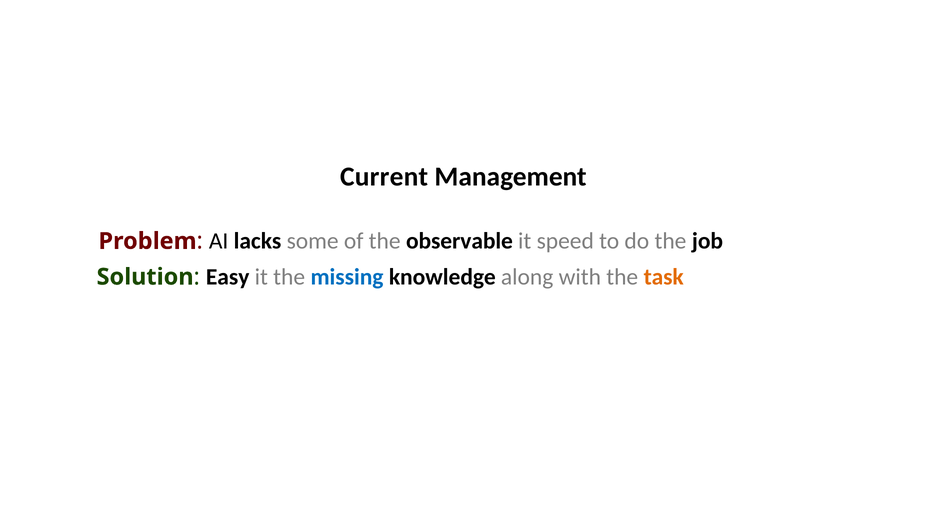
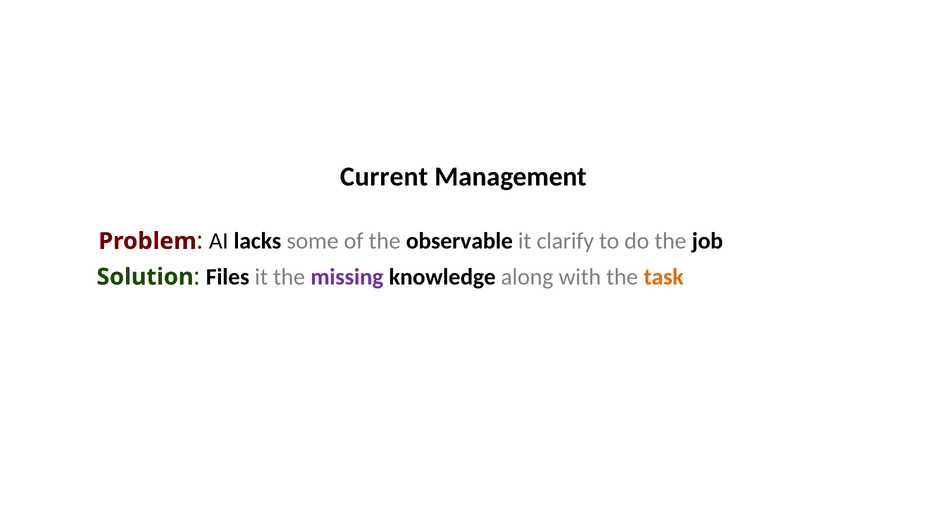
speed: speed -> clarify (565, 241)
Easy: Easy -> Files (228, 277)
missing colour: blue -> purple (347, 277)
